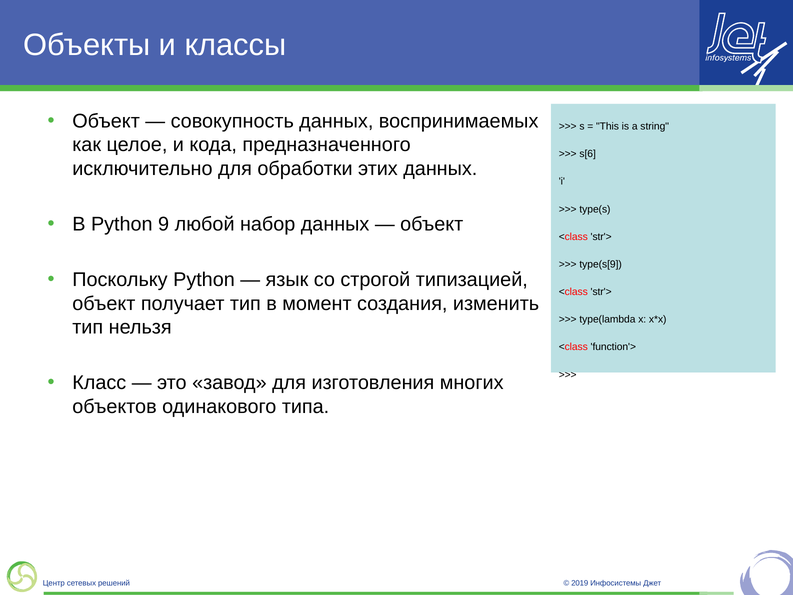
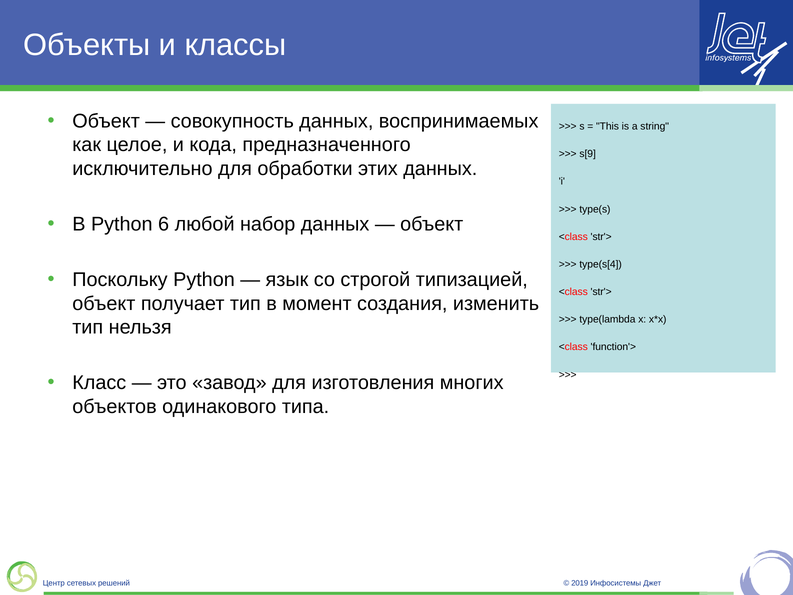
s[6: s[6 -> s[9 (588, 154)
9: 9 -> 6 (164, 224)
type(s[9: type(s[9 -> type(s[4 (601, 264)
